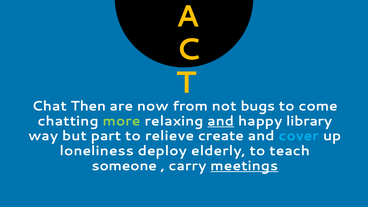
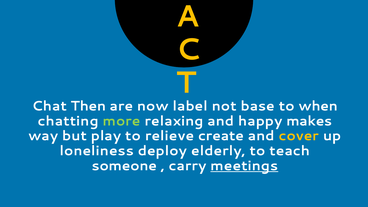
from: from -> label (190, 106)
bugs: bugs -> base (258, 106)
come: come -> when (318, 106)
and underline: present -> none (221, 121)
library: library -> makes (309, 121)
part: part -> play (106, 136)
cover colour: light blue -> yellow (299, 136)
